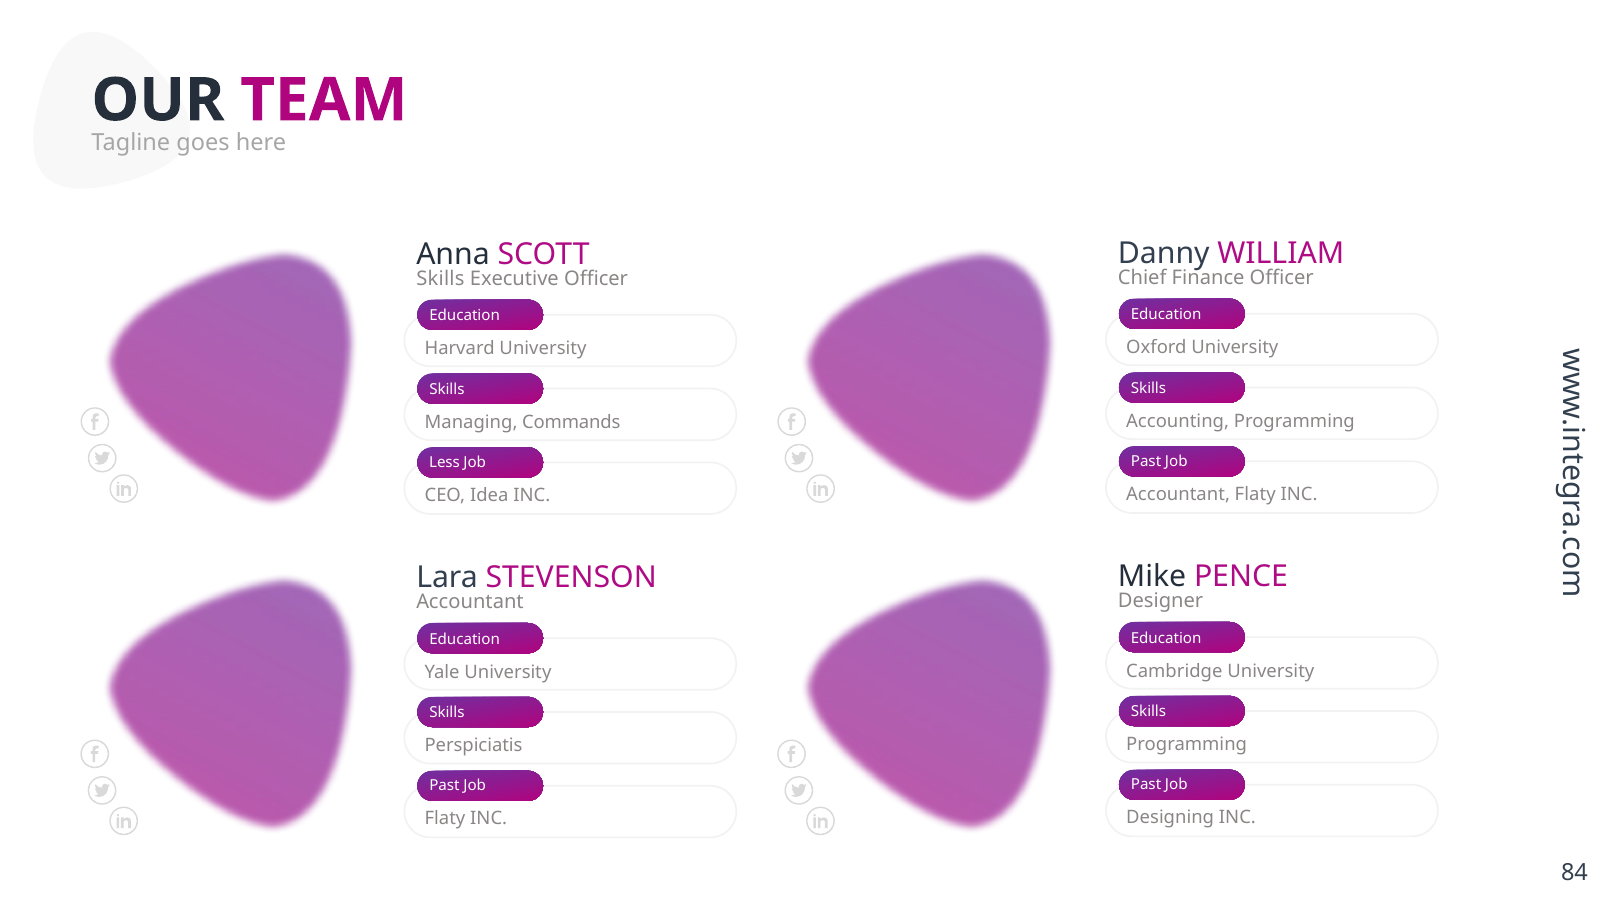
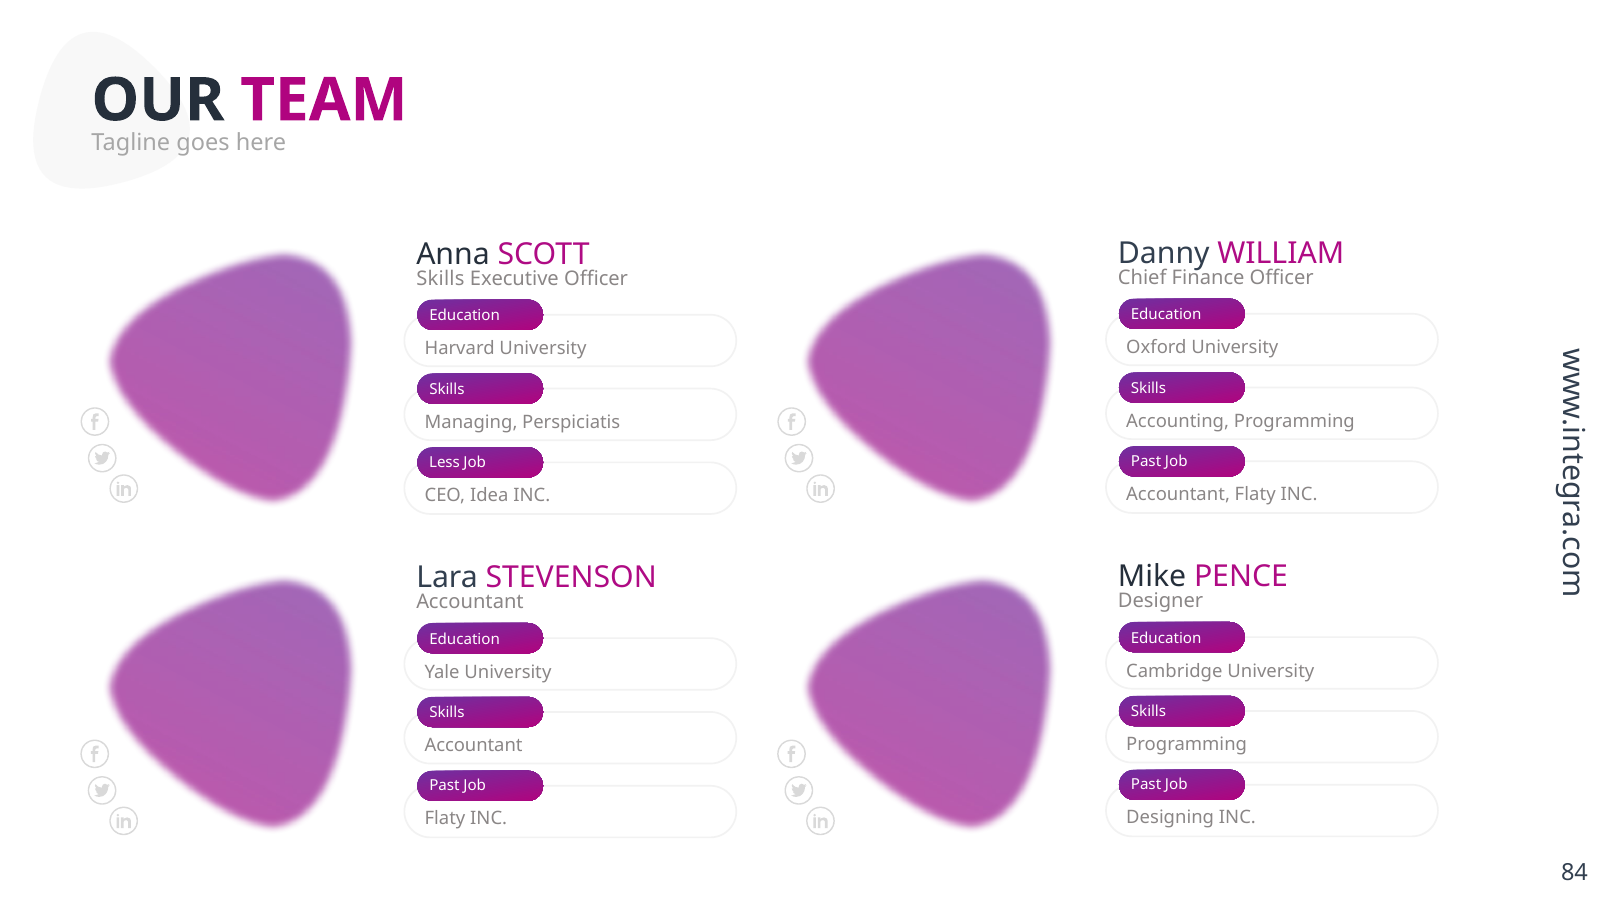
Commands: Commands -> Perspiciatis (571, 422)
Perspiciatis: Perspiciatis -> Accountant (474, 745)
